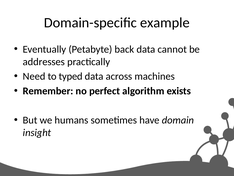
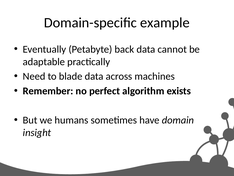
addresses: addresses -> adaptable (44, 62)
typed: typed -> blade (71, 76)
